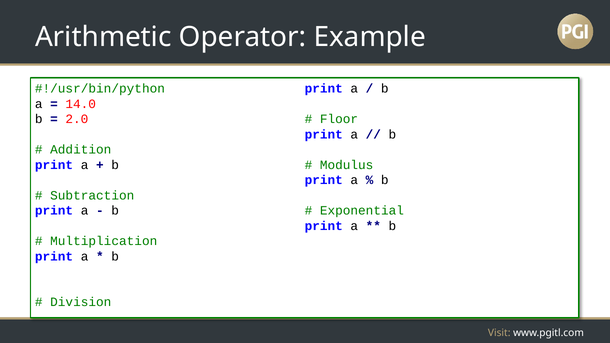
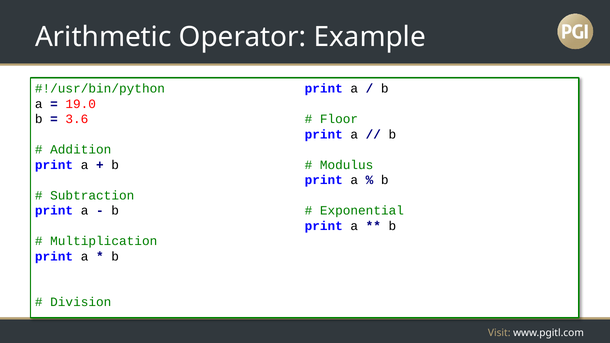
14.0: 14.0 -> 19.0 (81, 104)
2.0: 2.0 -> 3.6 (77, 119)
